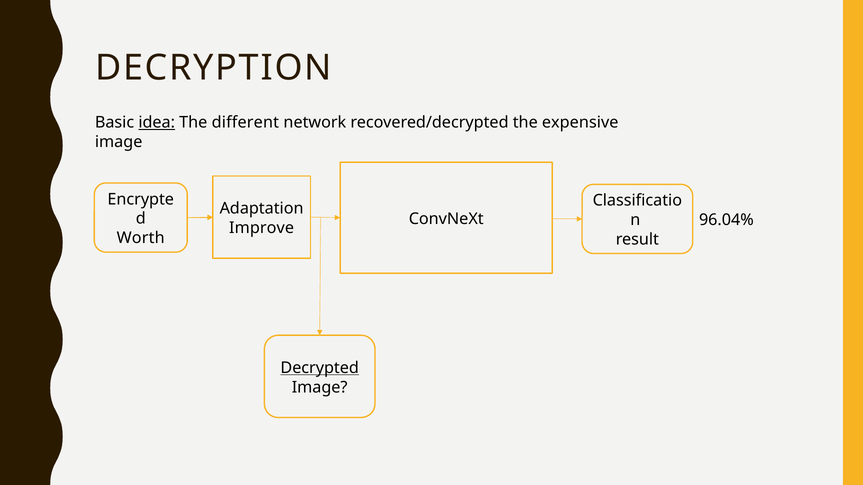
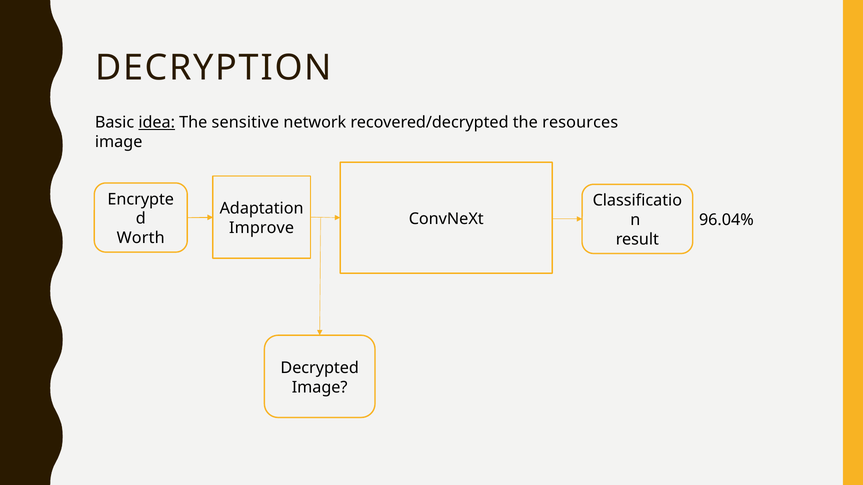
different: different -> sensitive (245, 123)
expensive: expensive -> resources (580, 123)
Decrypted underline: present -> none (320, 368)
